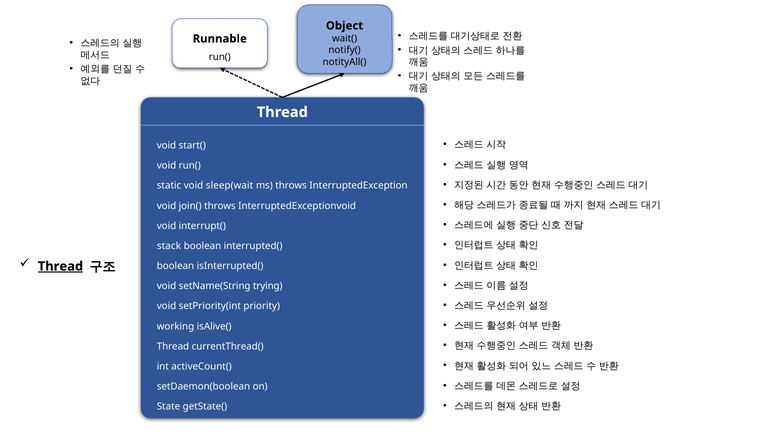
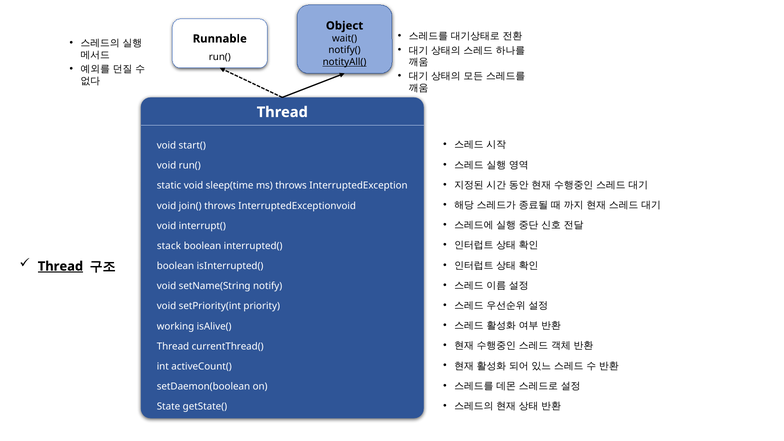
notityAll( underline: none -> present (345, 62)
sleep(wait: sleep(wait -> sleep(time (230, 186)
trying: trying -> notify (268, 286)
